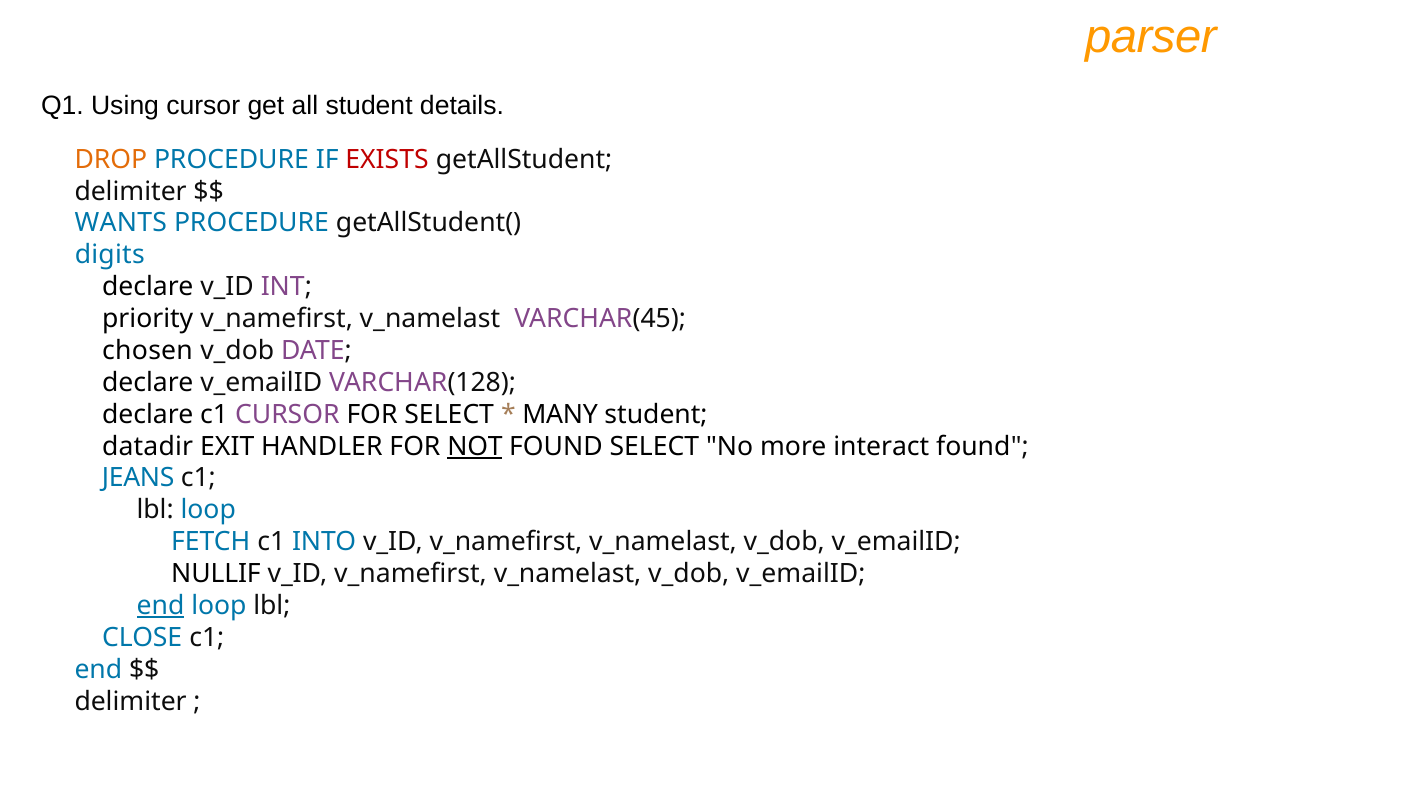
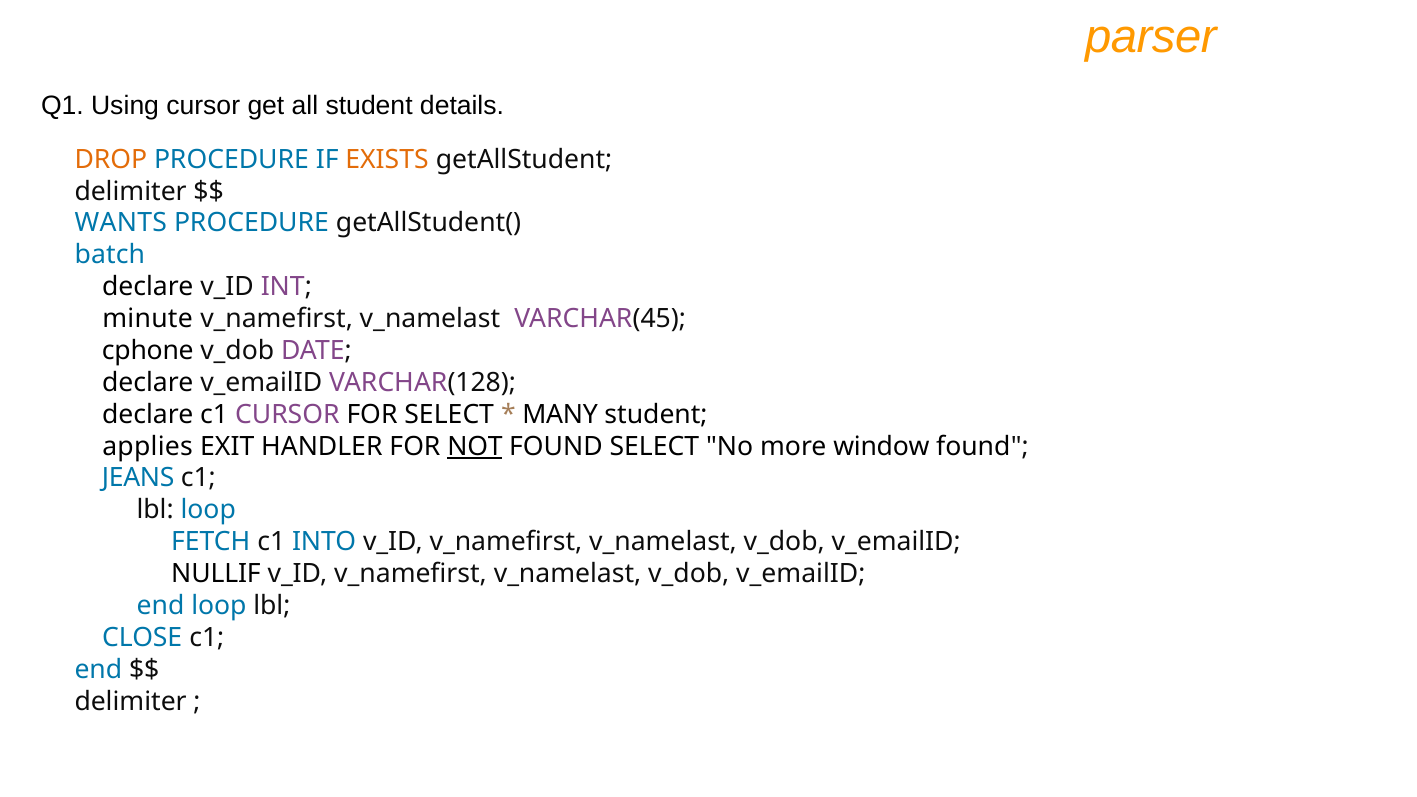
EXISTS colour: red -> orange (387, 159)
digits: digits -> batch (110, 255)
priority: priority -> minute (148, 319)
chosen: chosen -> cphone (148, 351)
datadir: datadir -> applies (148, 446)
interact: interact -> window (881, 446)
end underline: present -> none (161, 606)
